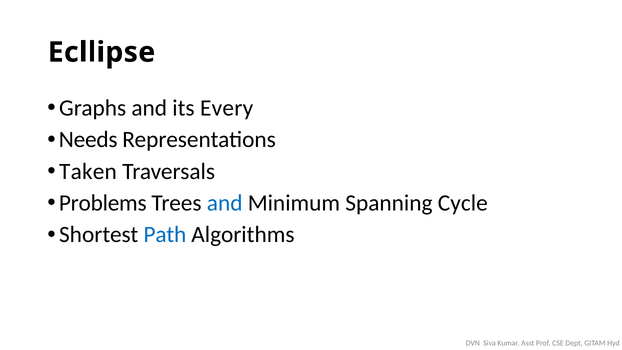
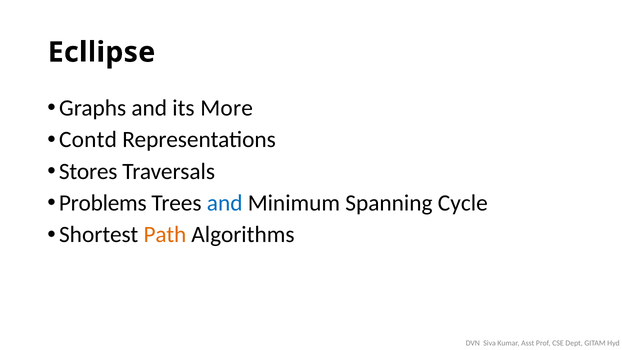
Every: Every -> More (227, 108)
Needs: Needs -> Contd (88, 140)
Taken: Taken -> Stores (88, 171)
Path colour: blue -> orange (165, 235)
